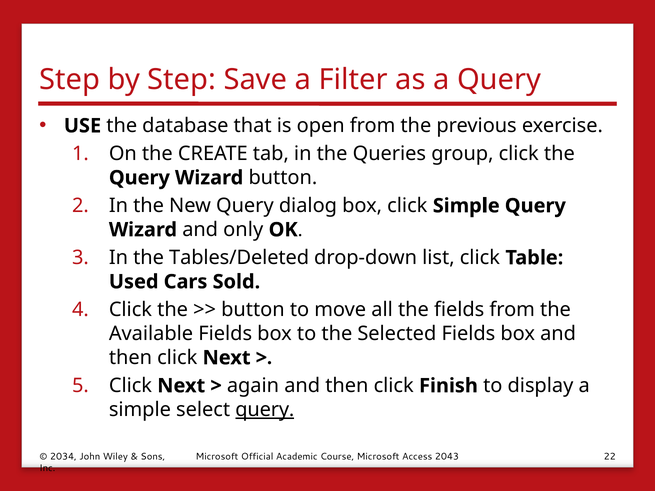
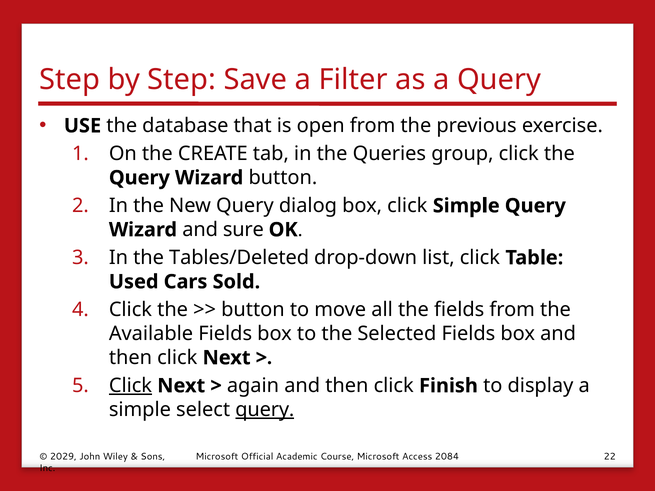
only: only -> sure (243, 230)
Click underline: none -> present (130, 386)
2034: 2034 -> 2029 (63, 457)
2043: 2043 -> 2084 (447, 457)
